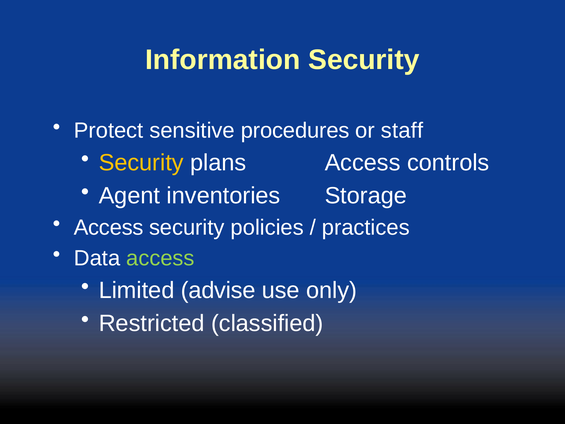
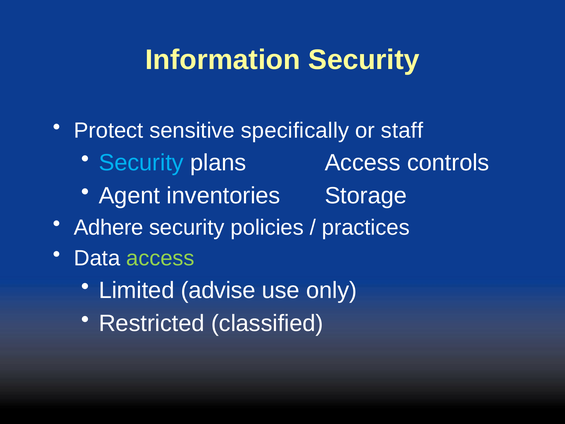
procedures: procedures -> specifically (295, 131)
Security colour: yellow -> light blue (141, 163)
Access: Access -> Adhere (109, 227)
